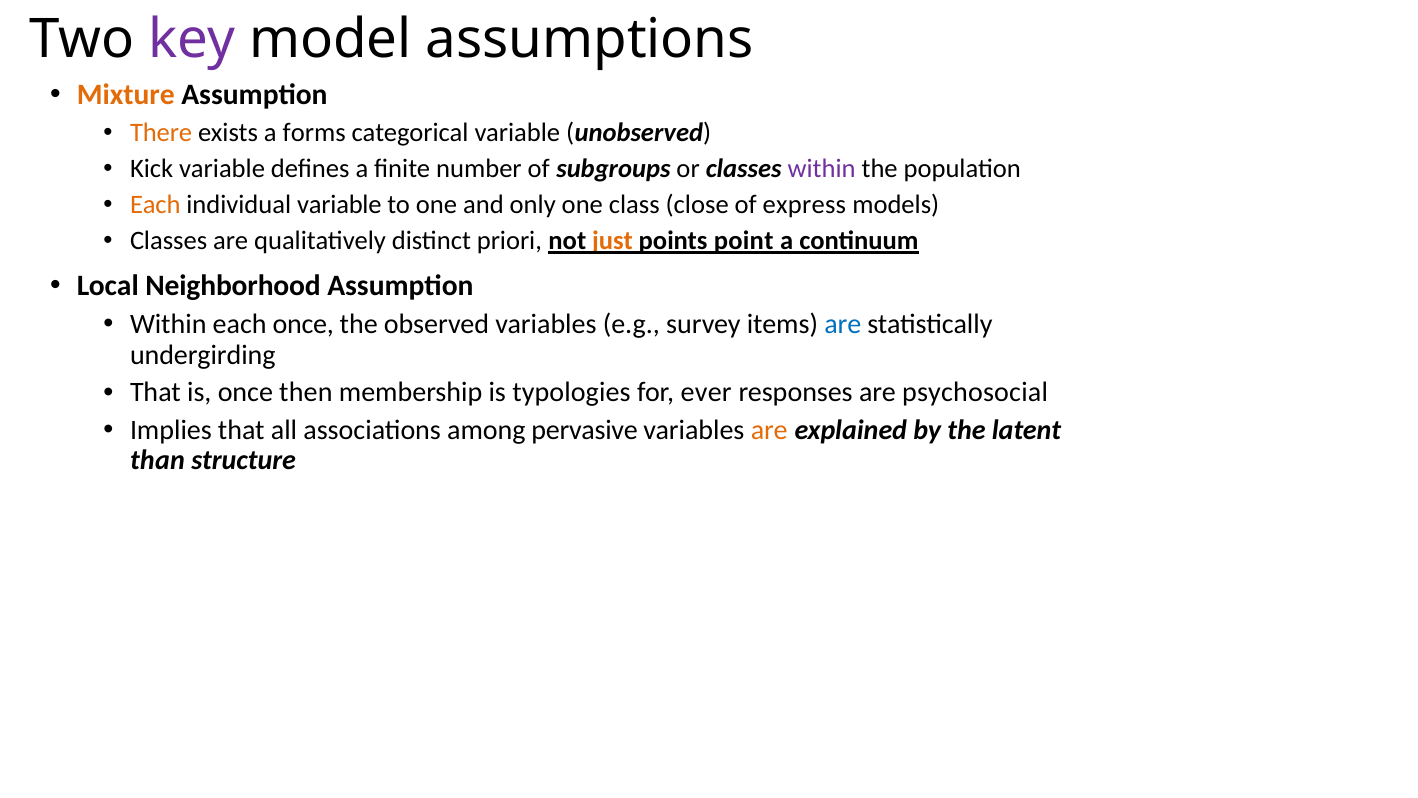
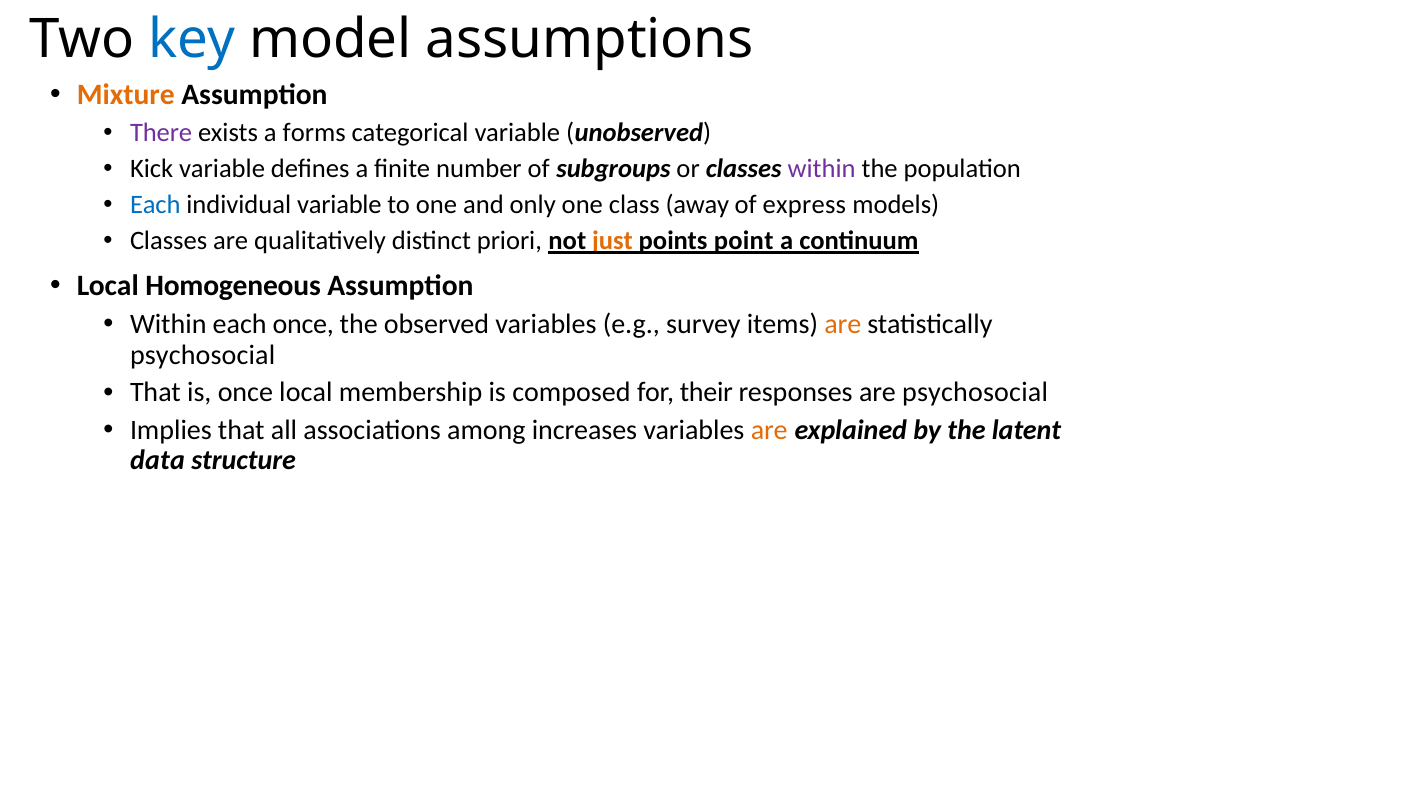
key colour: purple -> blue (192, 40)
There colour: orange -> purple (161, 133)
Each colour: orange -> blue (155, 205)
close: close -> away (697, 205)
Neighborhood: Neighborhood -> Homogeneous (233, 286)
are colour: blue -> orange (843, 324)
undergirding: undergirding -> psychosocial (203, 355)
once then: then -> local (306, 392)
typologies: typologies -> composed (571, 392)
ever: ever -> their (706, 392)
pervasive: pervasive -> increases (585, 430)
than: than -> data (157, 460)
